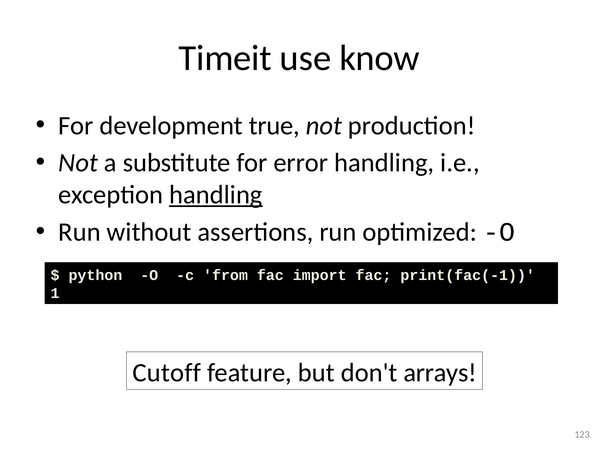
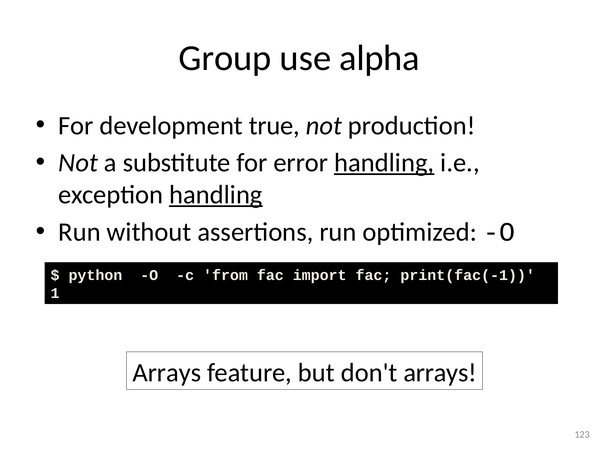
Timeit: Timeit -> Group (225, 58)
know: know -> alpha (379, 58)
handling underline: none -> present (384, 163)
Cutoff: Cutoff -> Arrays (167, 372)
